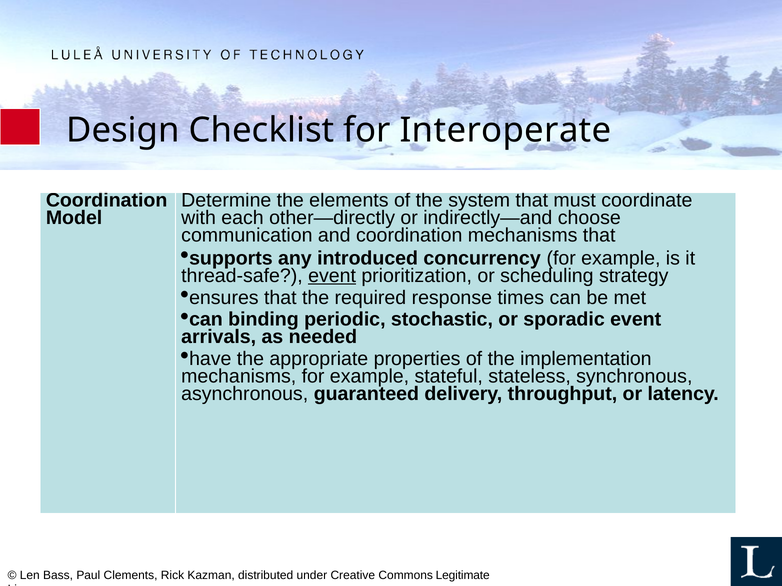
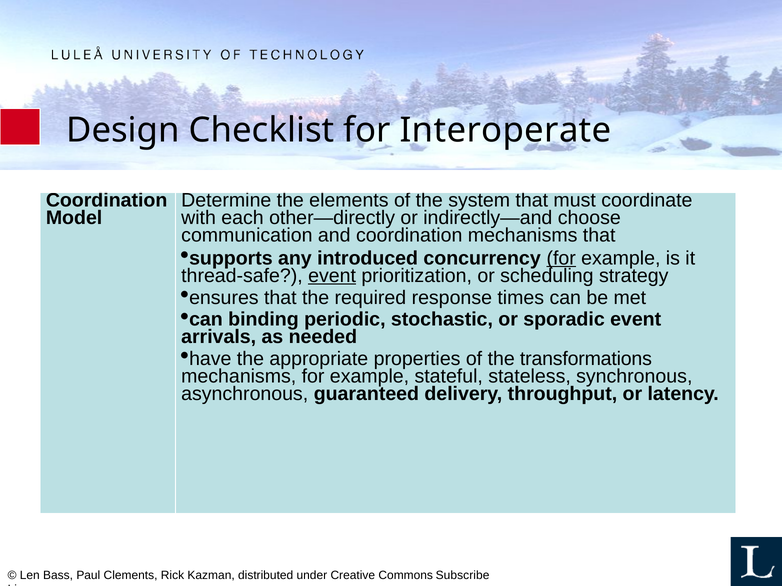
for underline: none -> present (561, 258)
implementation: implementation -> transformations (586, 359)
Legitimate: Legitimate -> Subscribe (463, 576)
